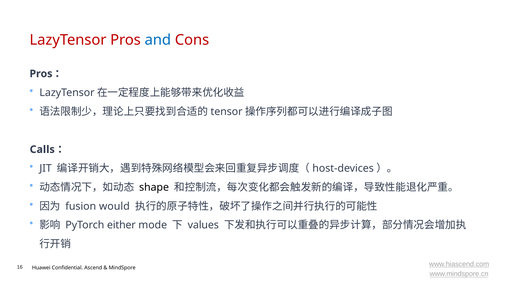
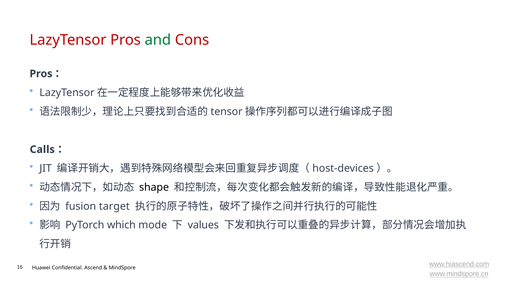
and colour: blue -> green (158, 40)
would: would -> target (114, 206)
either: either -> which (121, 225)
